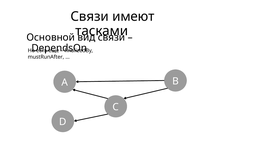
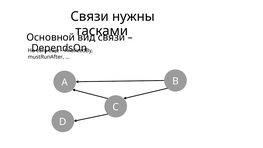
имеют: имеют -> нужны (133, 17)
